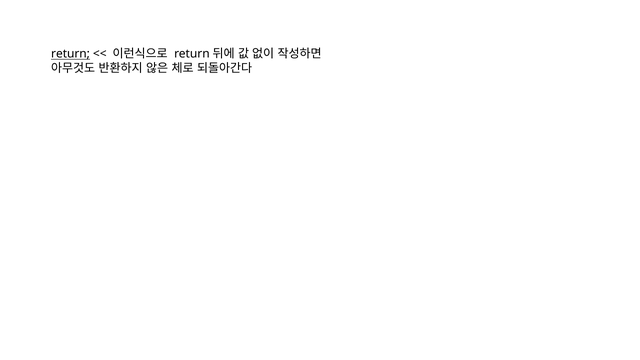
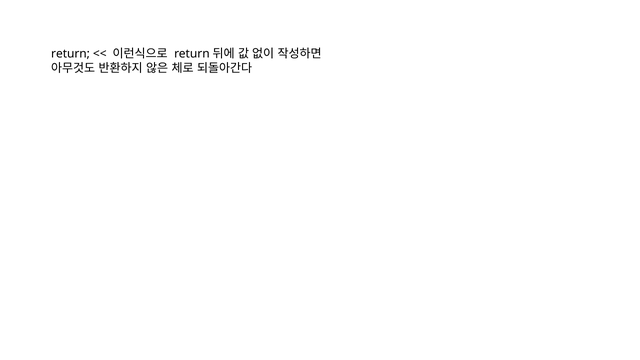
return underline: present -> none (71, 54)
